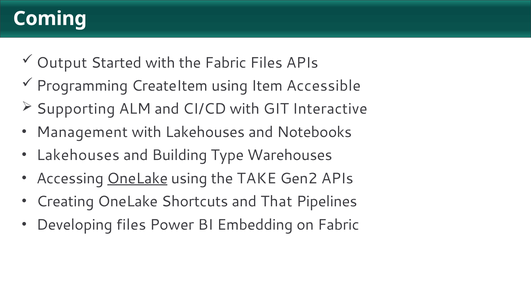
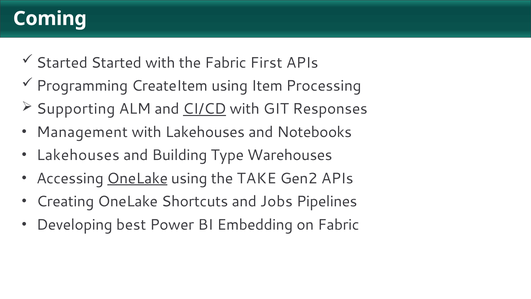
Output: Output -> Started (62, 63)
Fabric Files: Files -> First (266, 63)
Accessible: Accessible -> Processing (324, 86)
CI/CD underline: none -> present (205, 109)
Interactive: Interactive -> Responses (330, 109)
That: That -> Jobs (276, 201)
Developing files: files -> best (131, 224)
